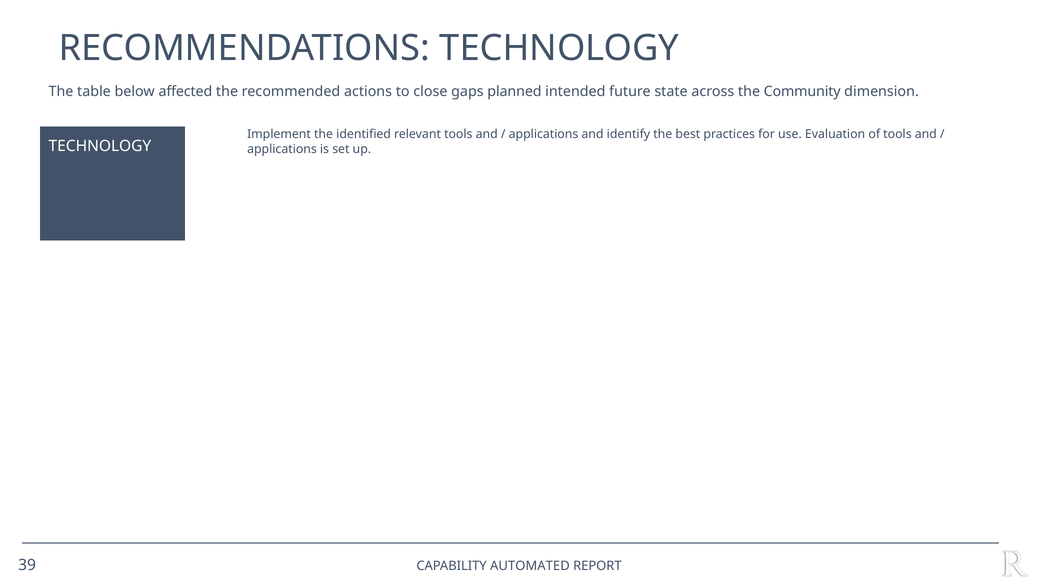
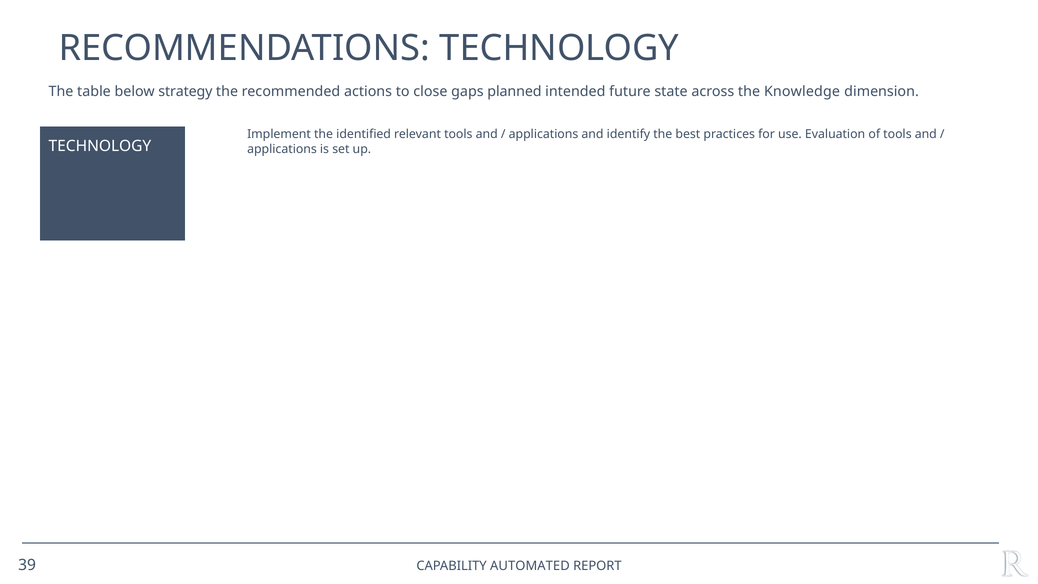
affected: affected -> strategy (185, 92)
Community: Community -> Knowledge (802, 92)
